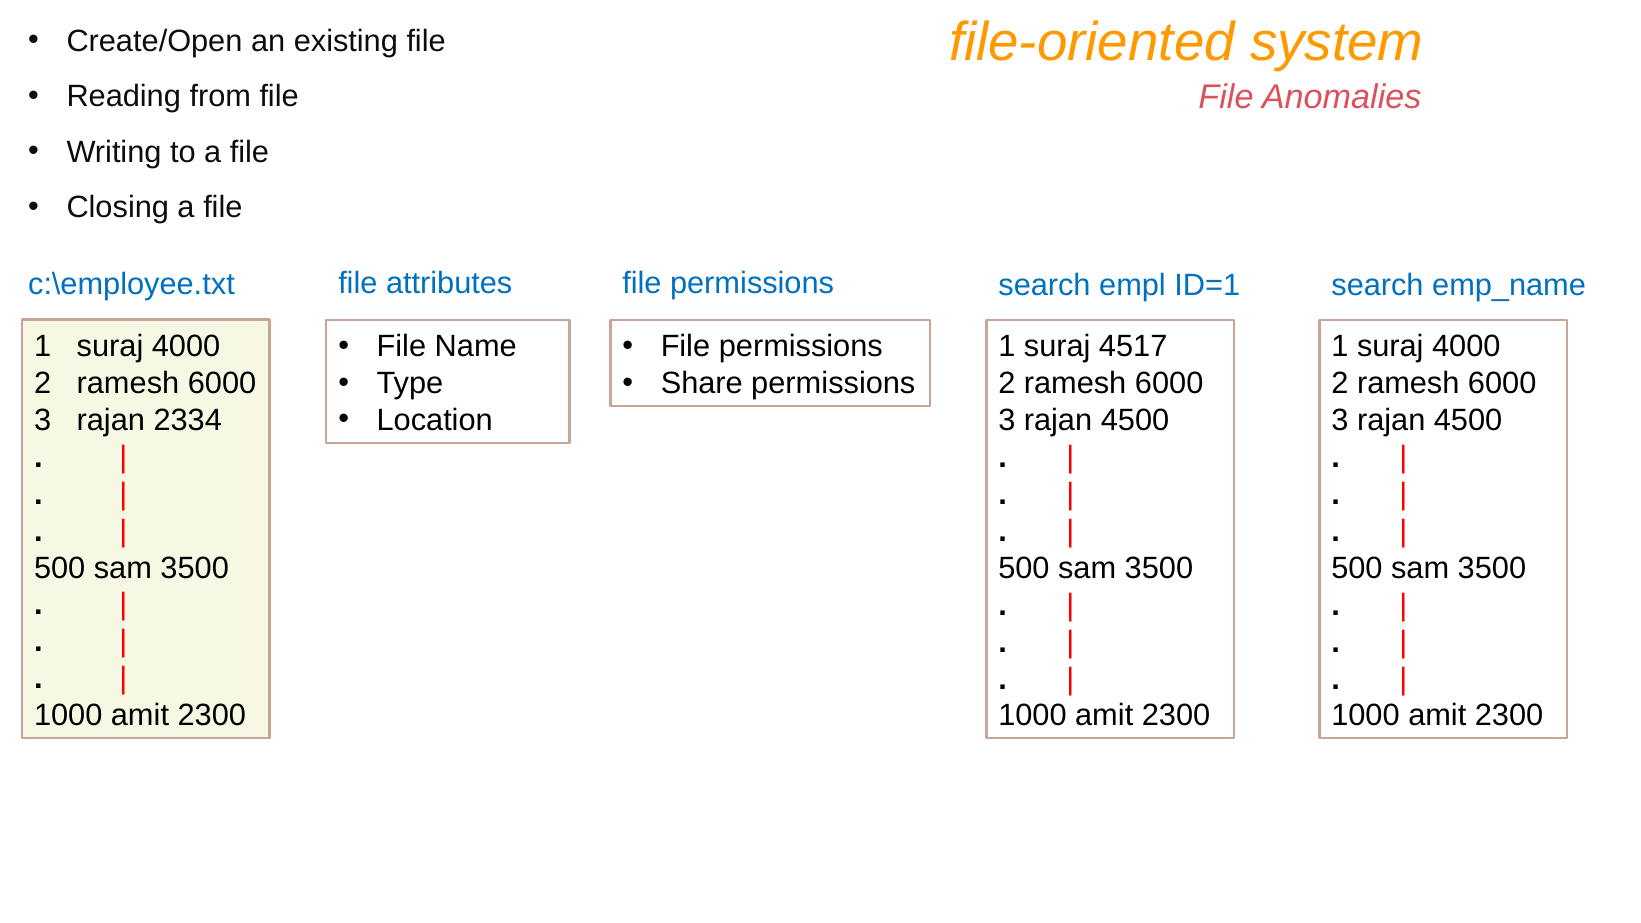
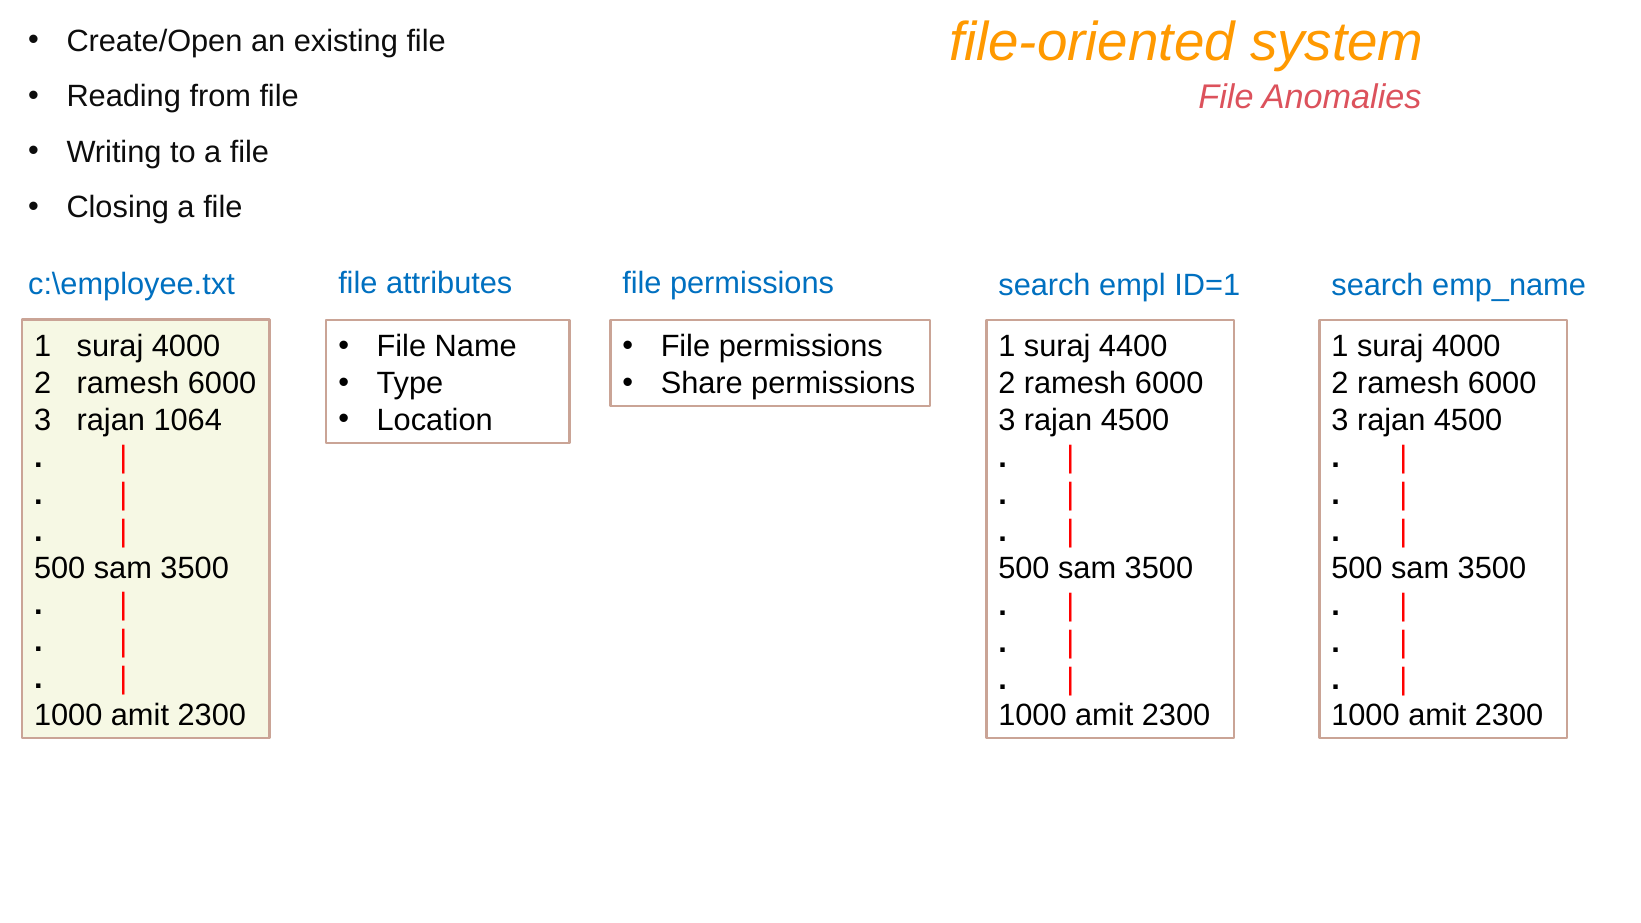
4517: 4517 -> 4400 (1133, 347)
2334: 2334 -> 1064 (188, 420)
